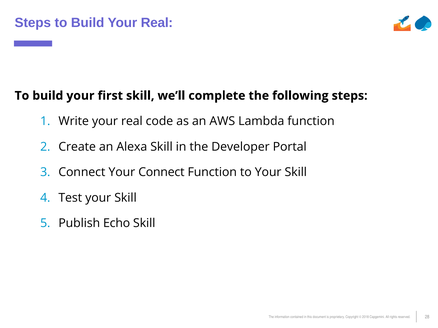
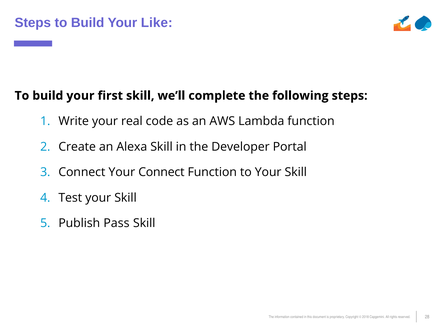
Build Your Real: Real -> Like (157, 23)
Echo: Echo -> Pass (116, 224)
